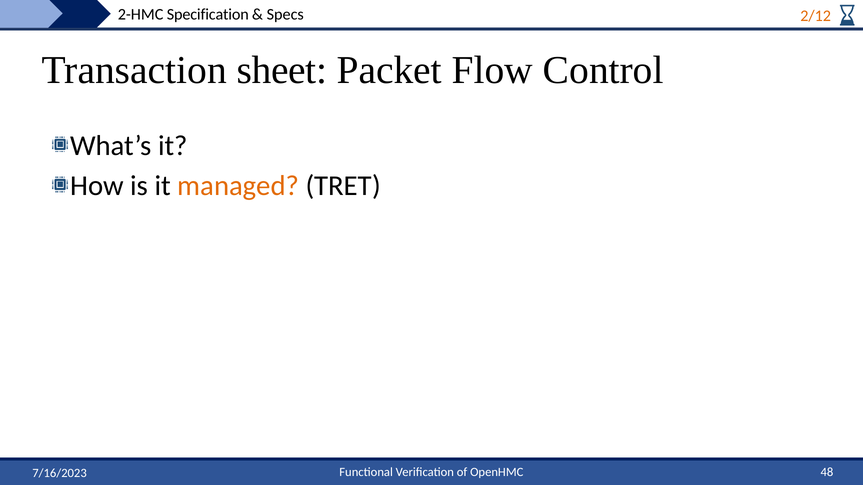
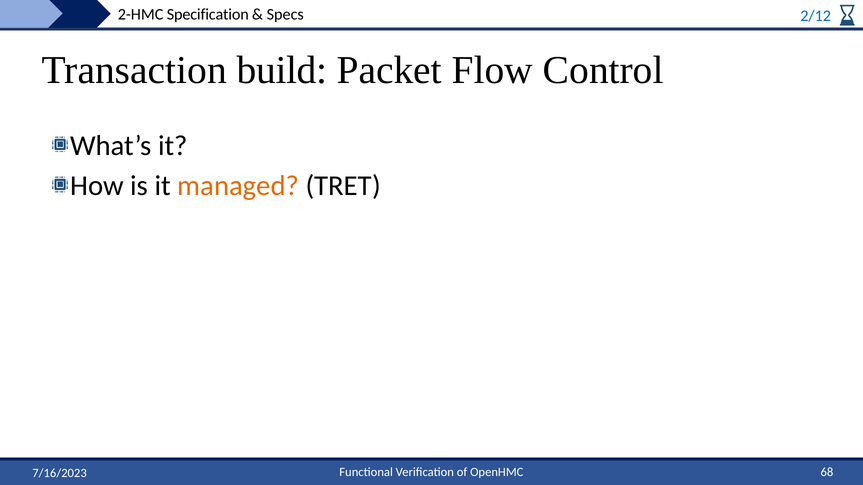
2/12 colour: orange -> blue (816, 16)
sheet: sheet -> build (282, 71)
48: 48 -> 68 (827, 473)
